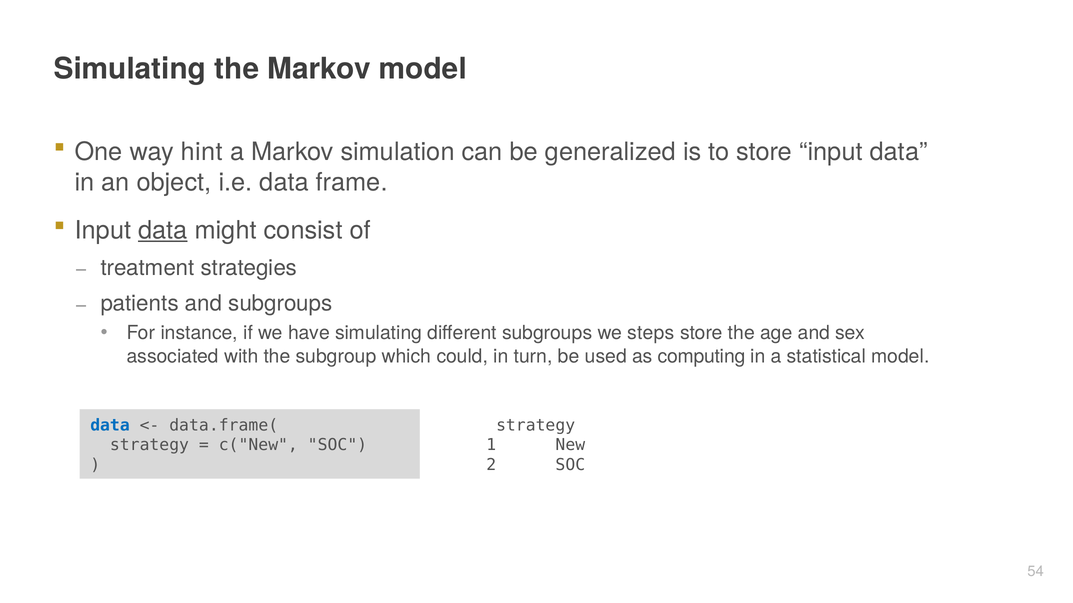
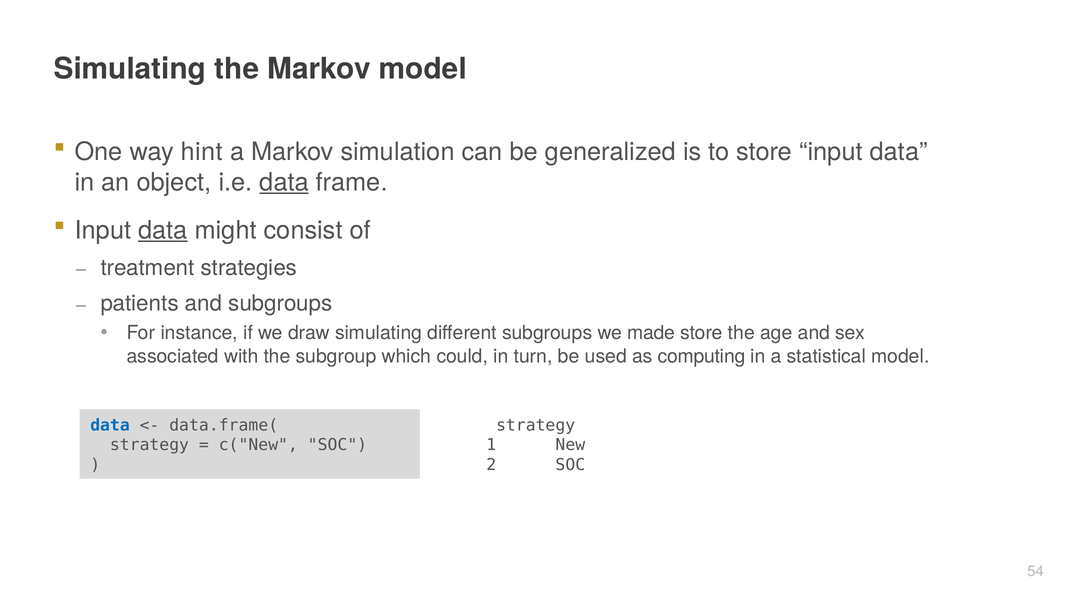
data underline: none -> present (284, 182)
have: have -> draw (309, 333)
steps: steps -> made (651, 333)
